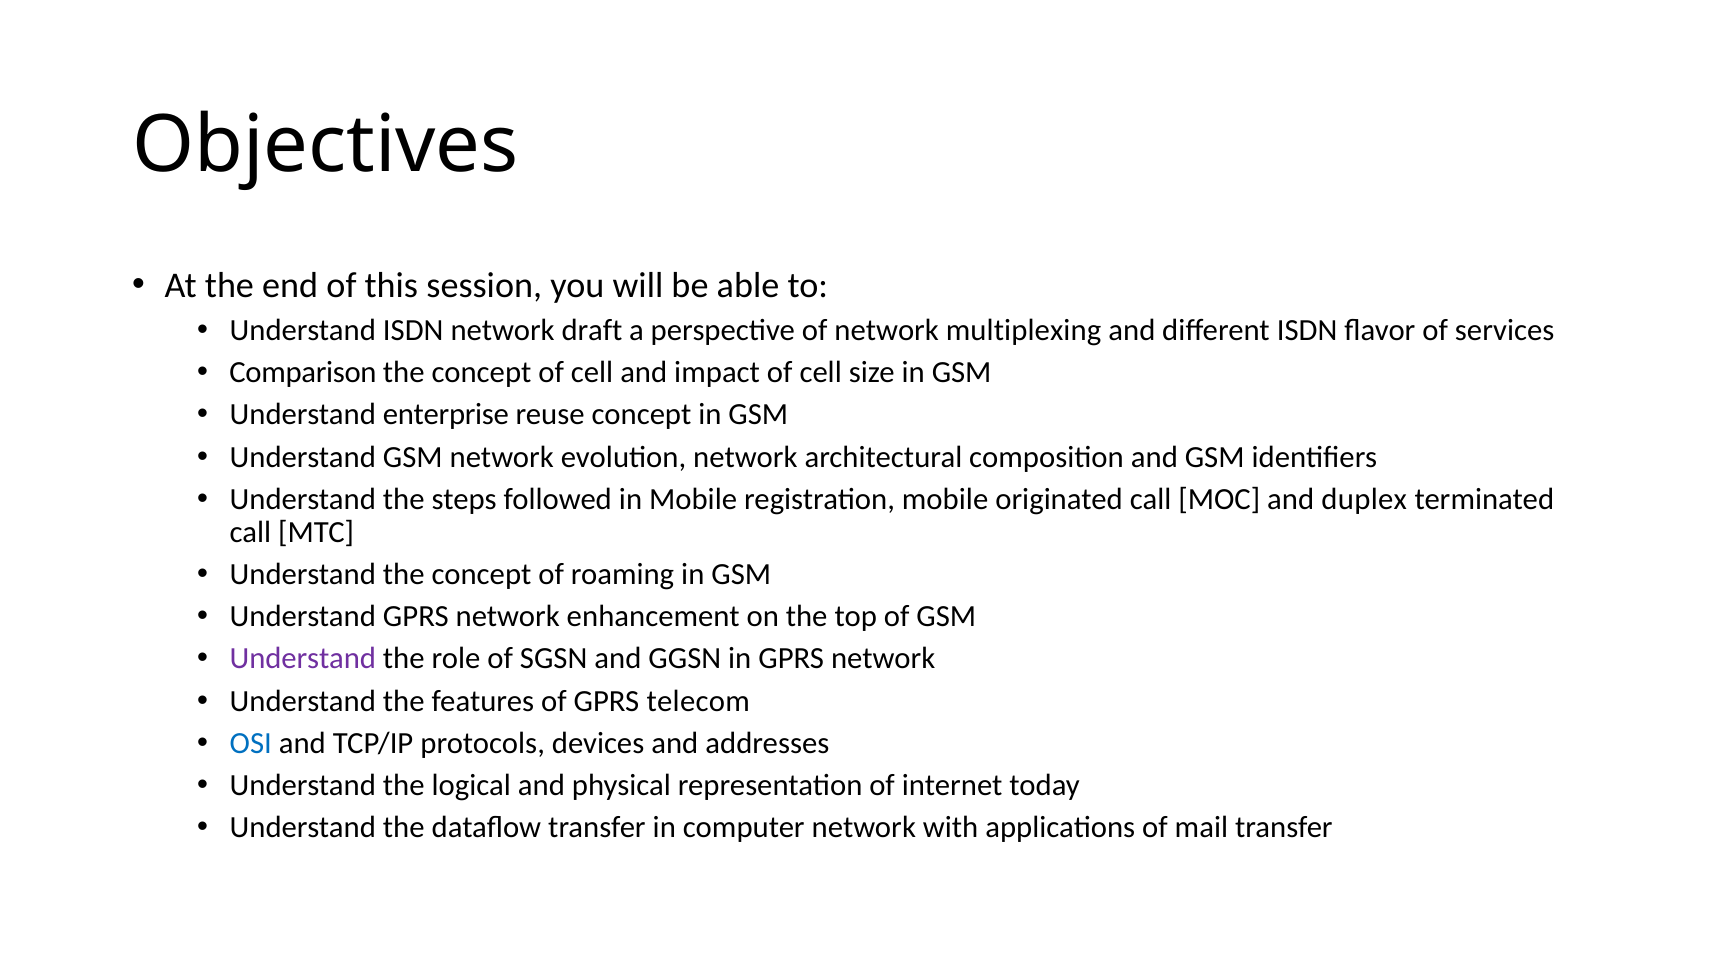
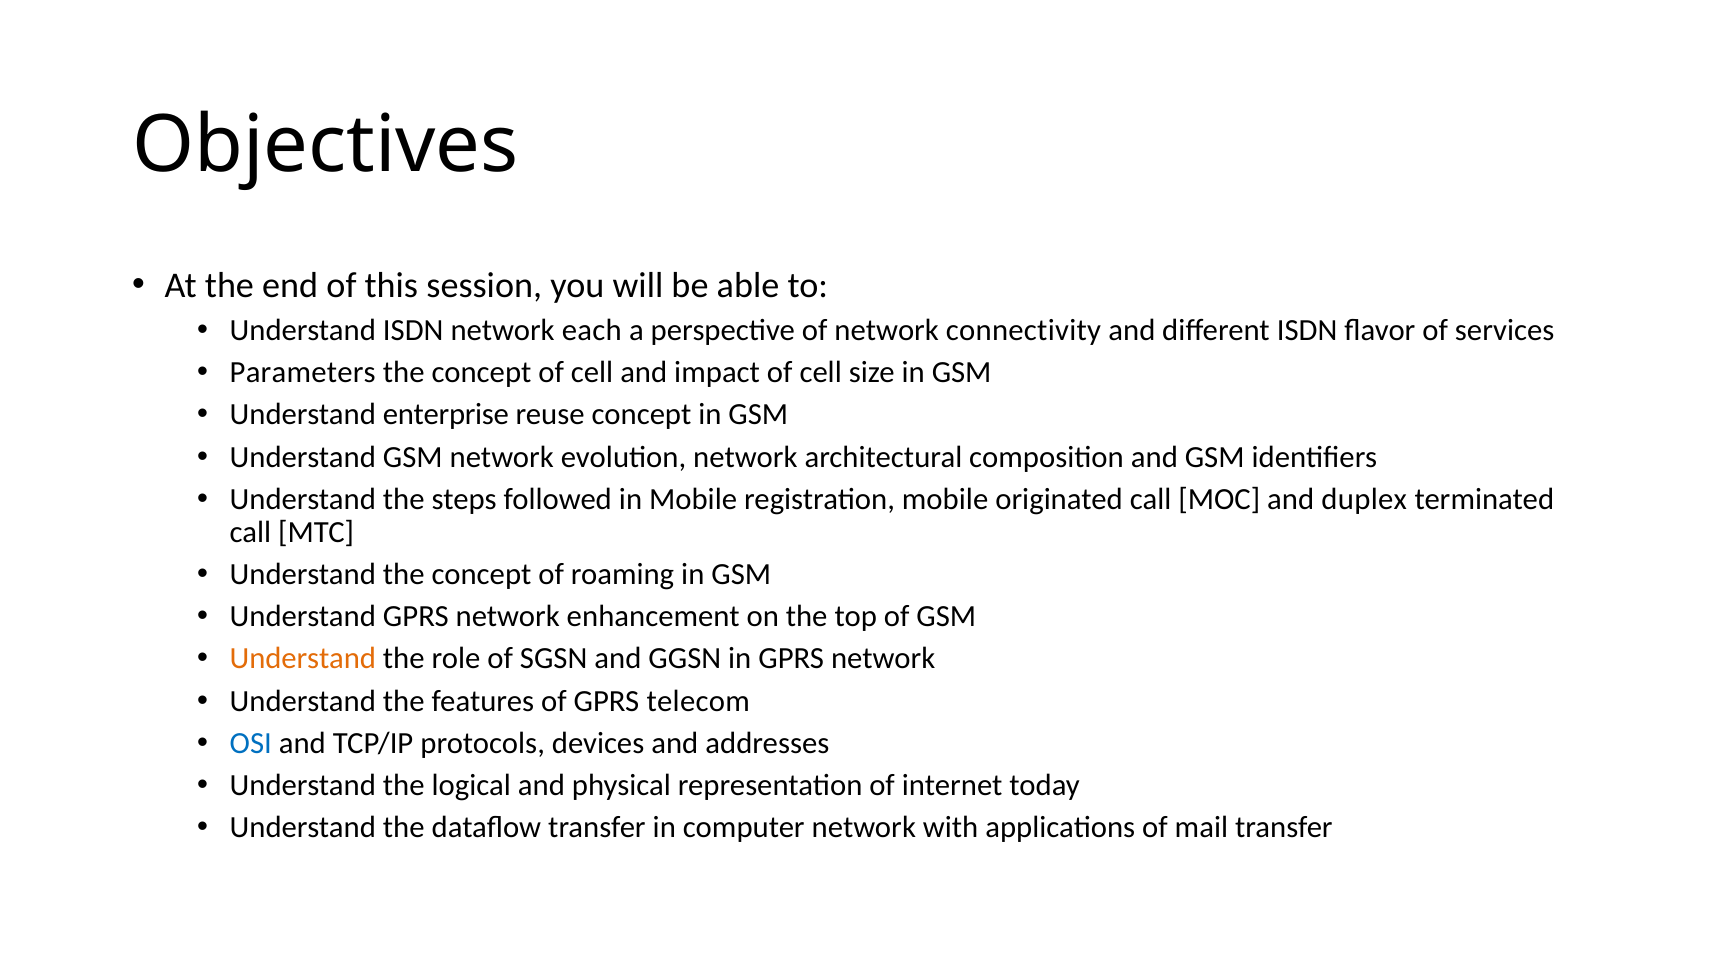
draft: draft -> each (592, 331)
multiplexing: multiplexing -> connectivity (1023, 331)
Comparison: Comparison -> Parameters (303, 373)
Understand colour: purple -> orange (303, 659)
